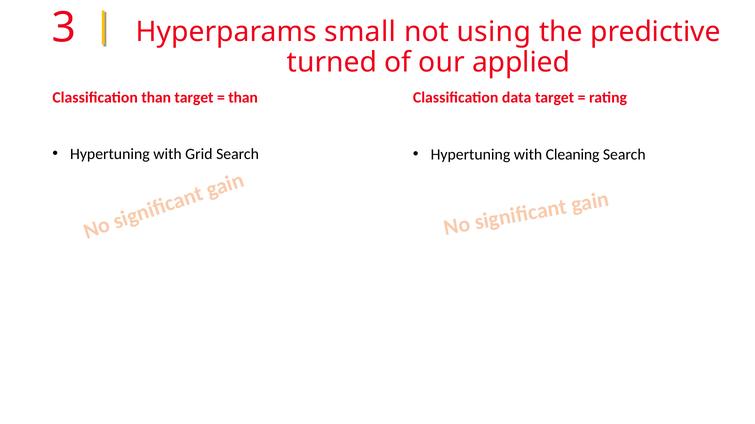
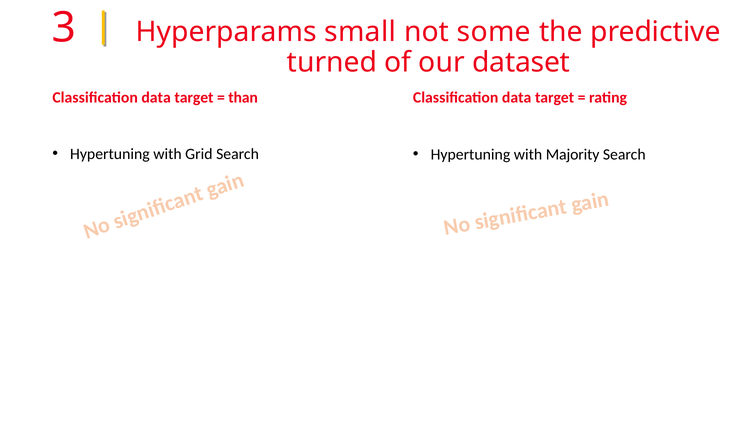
using: using -> some (494, 32)
applied: applied -> dataset (521, 62)
than: than -> data (156, 98)
Cleaning: Cleaning -> Majority (573, 155)
